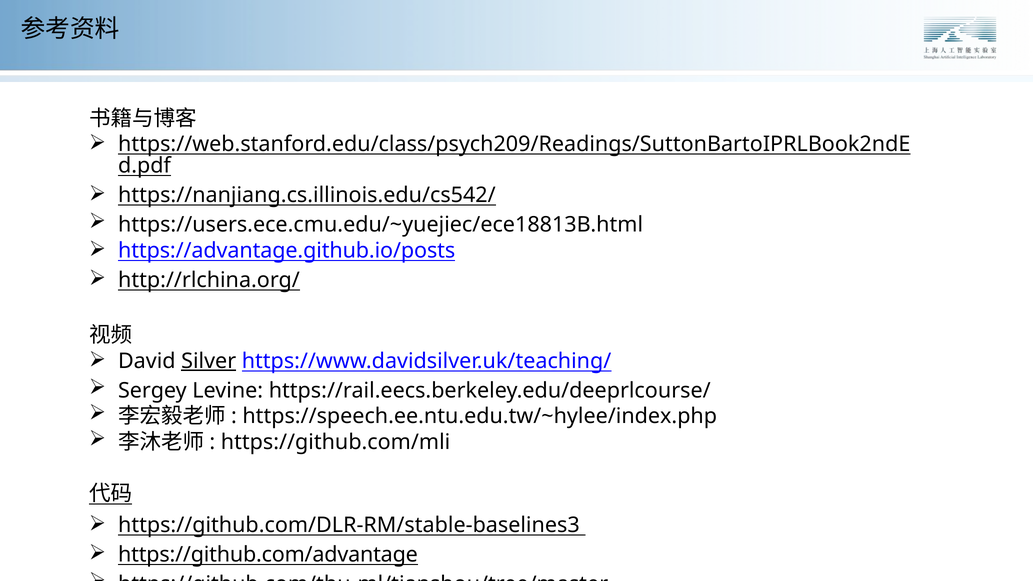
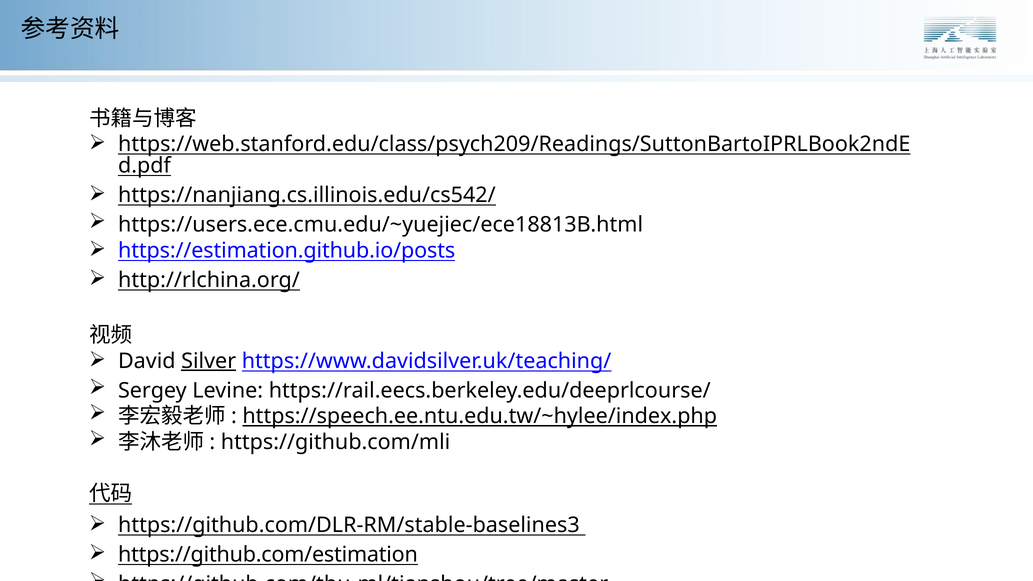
https://advantage.github.io/posts: https://advantage.github.io/posts -> https://estimation.github.io/posts (287, 251)
https://speech.ee.ntu.edu.tw/~hylee/index.php underline: none -> present (480, 416)
https://github.com/advantage: https://github.com/advantage -> https://github.com/estimation (268, 555)
